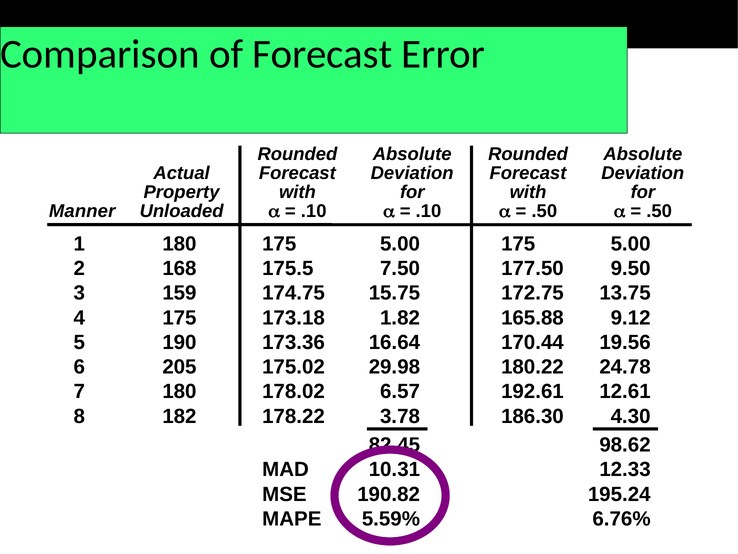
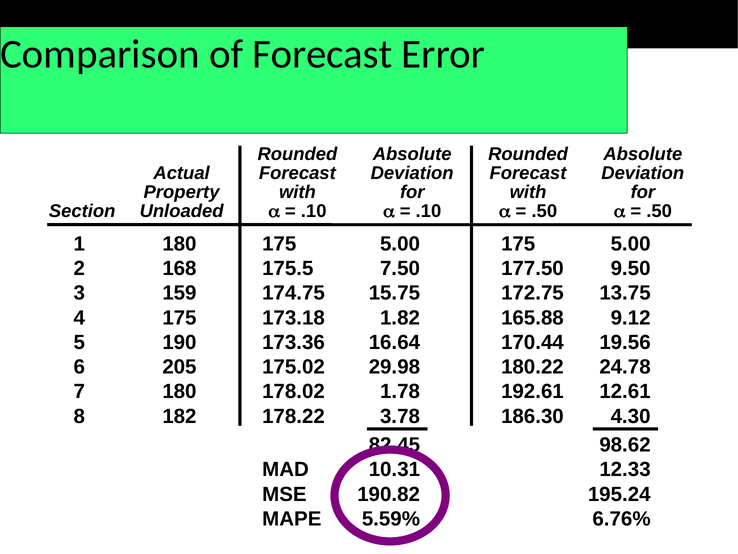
Manner: Manner -> Section (82, 211)
6.57: 6.57 -> 1.78 (400, 391)
